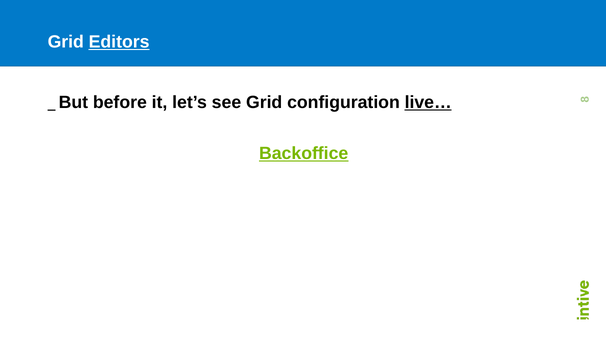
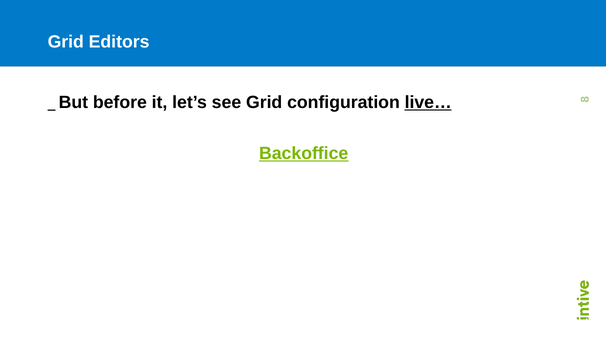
Editors underline: present -> none (119, 42)
